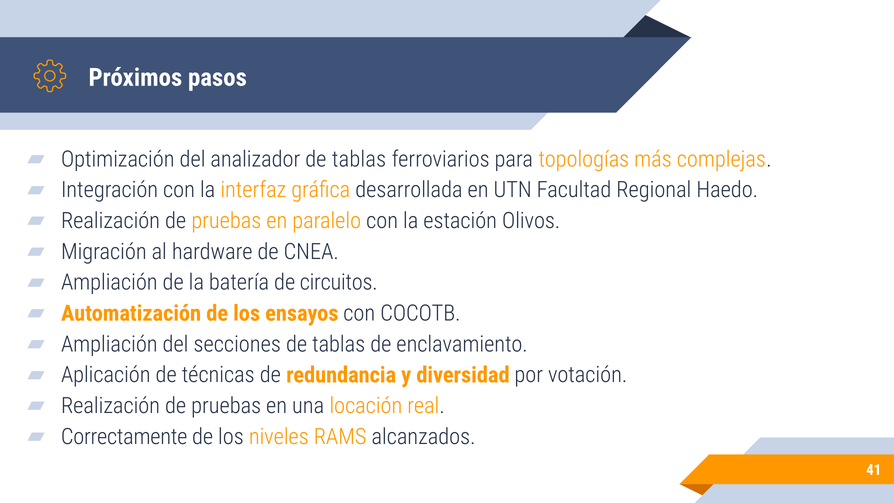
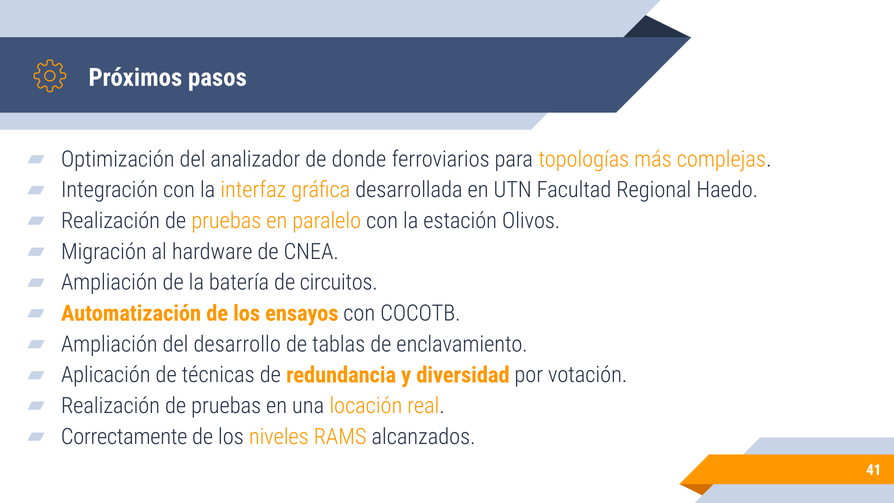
analizador de tablas: tablas -> donde (359, 159)
secciones: secciones -> desarrollo (237, 344)
